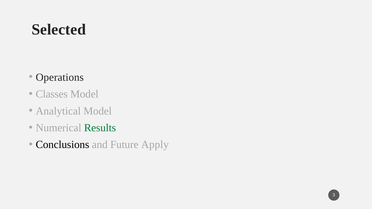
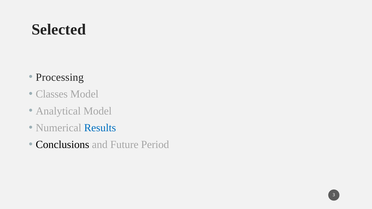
Operations: Operations -> Processing (60, 77)
Results colour: green -> blue (100, 128)
Apply: Apply -> Period (155, 145)
